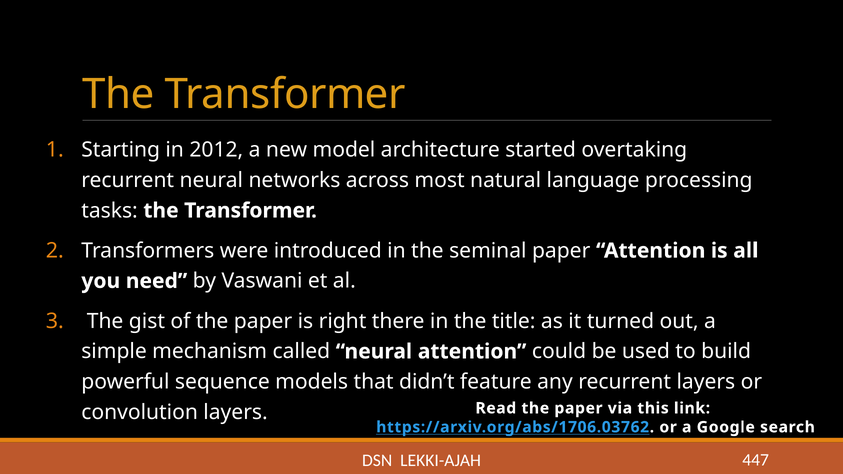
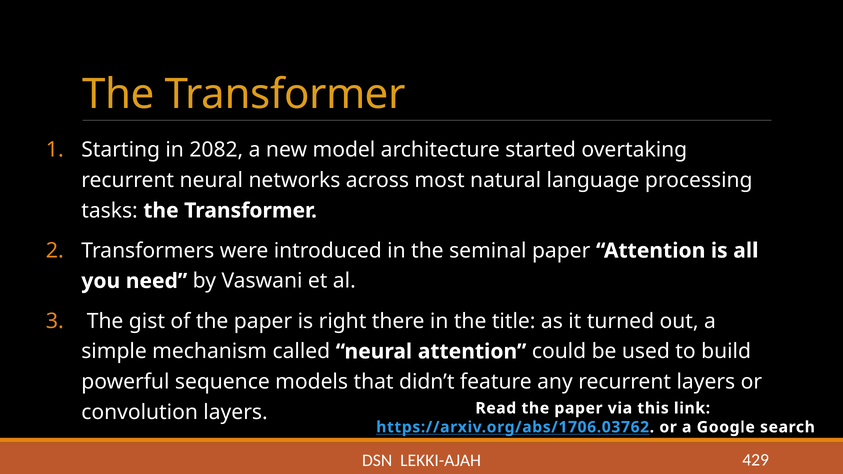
2012: 2012 -> 2082 (216, 150)
447: 447 -> 429 (756, 460)
